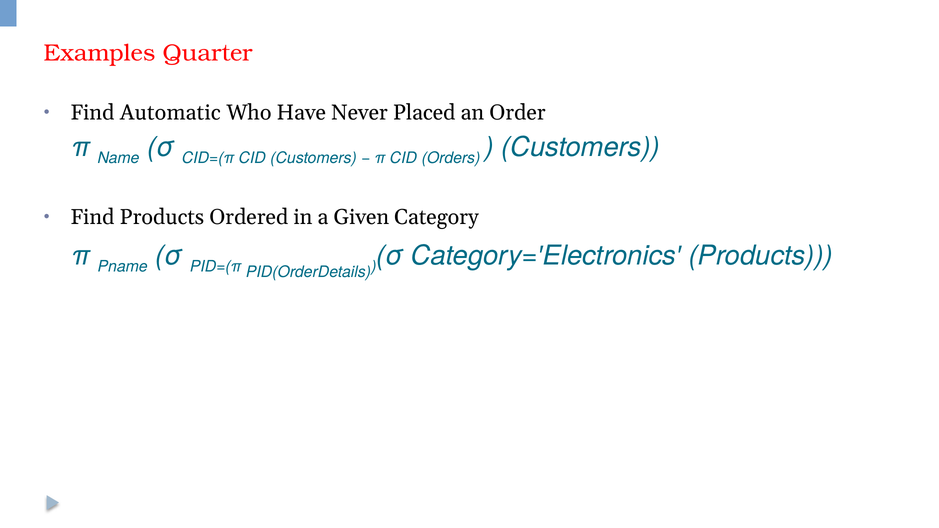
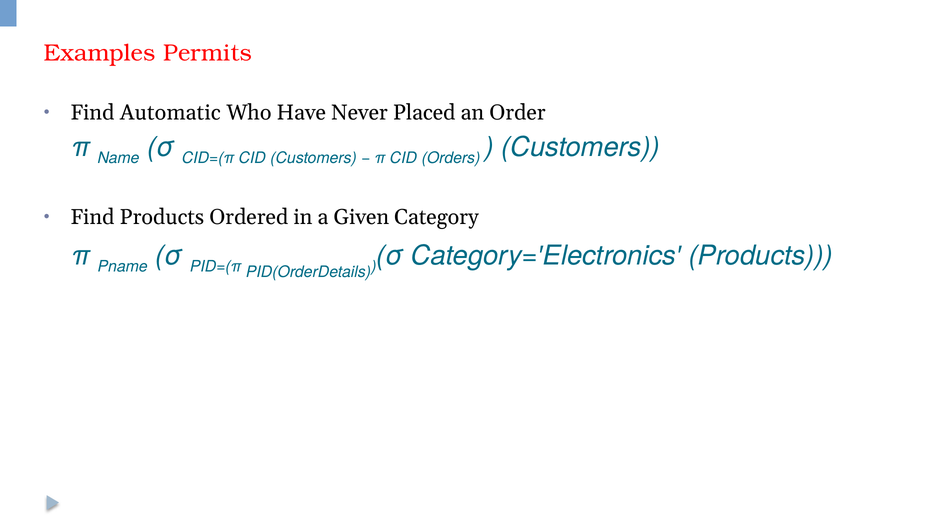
Quarter: Quarter -> Permits (208, 53)
